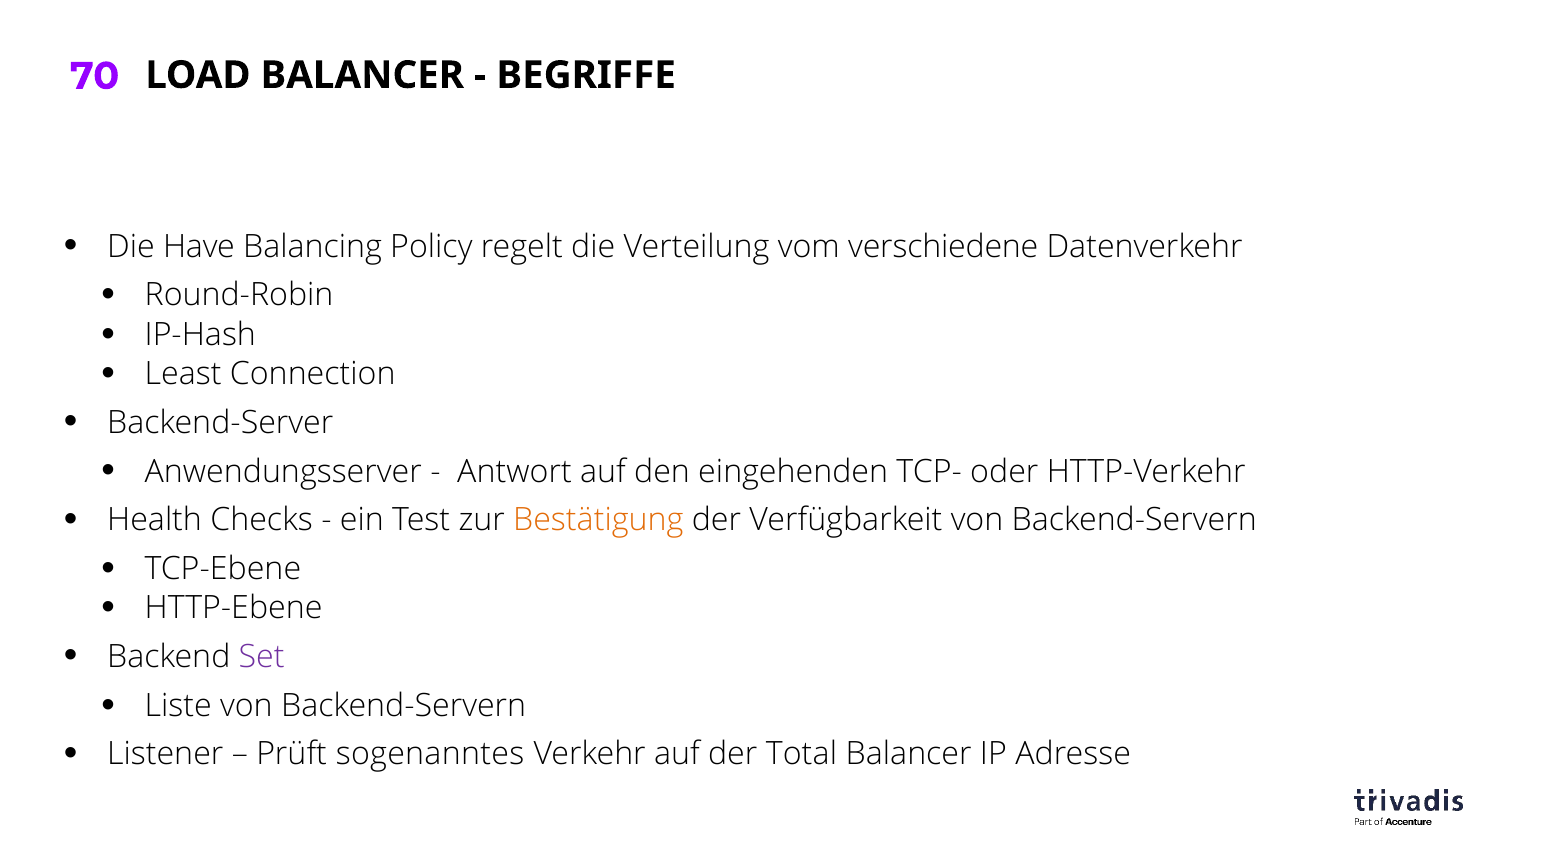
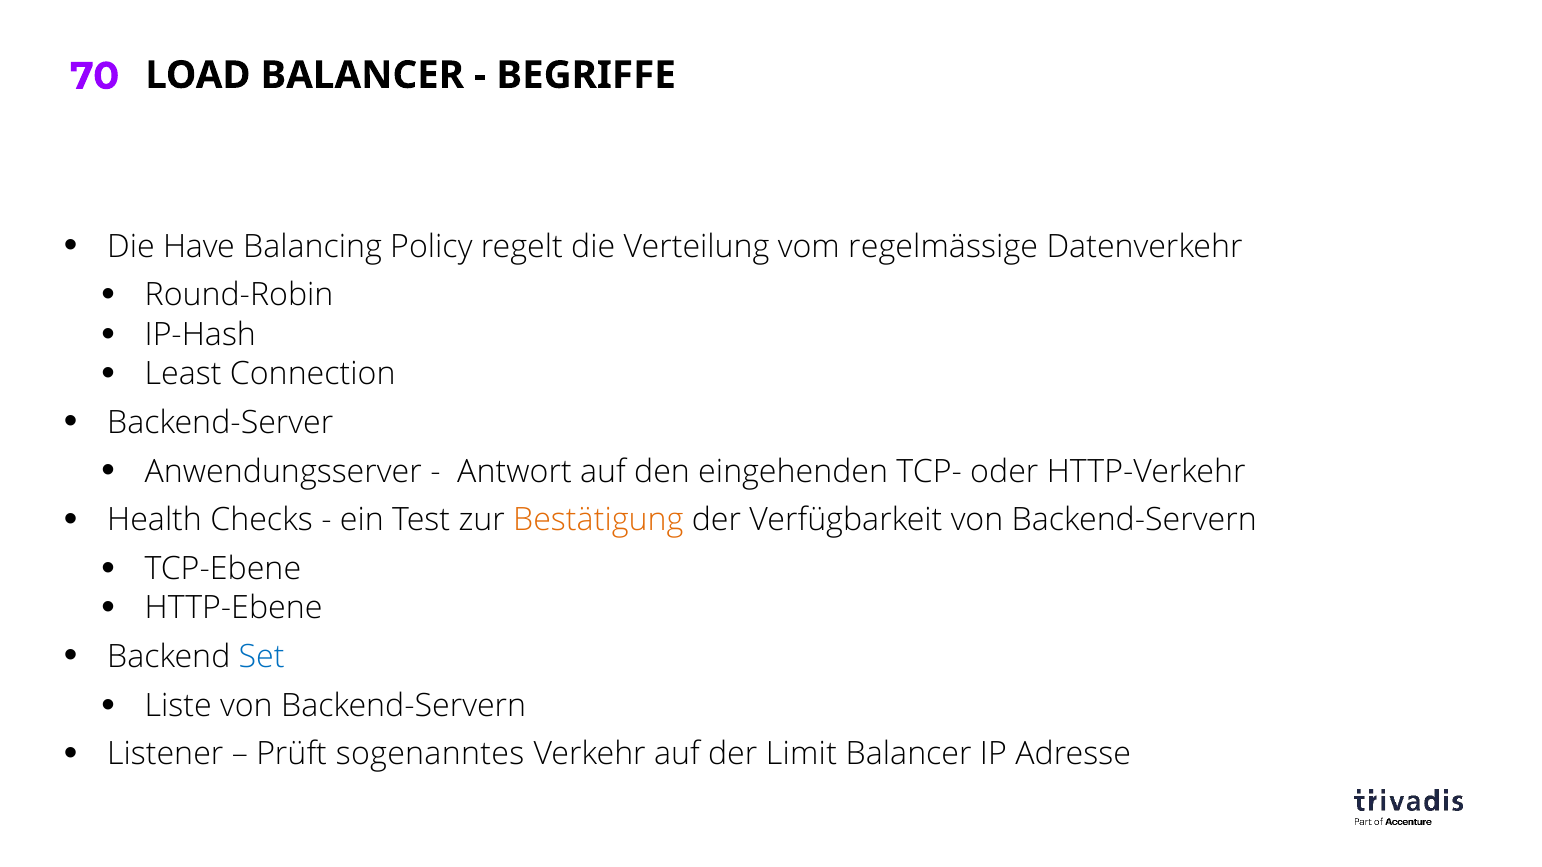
verschiedene: verschiedene -> regelmässige (943, 247)
Set colour: purple -> blue (262, 657)
Total: Total -> Limit (801, 755)
